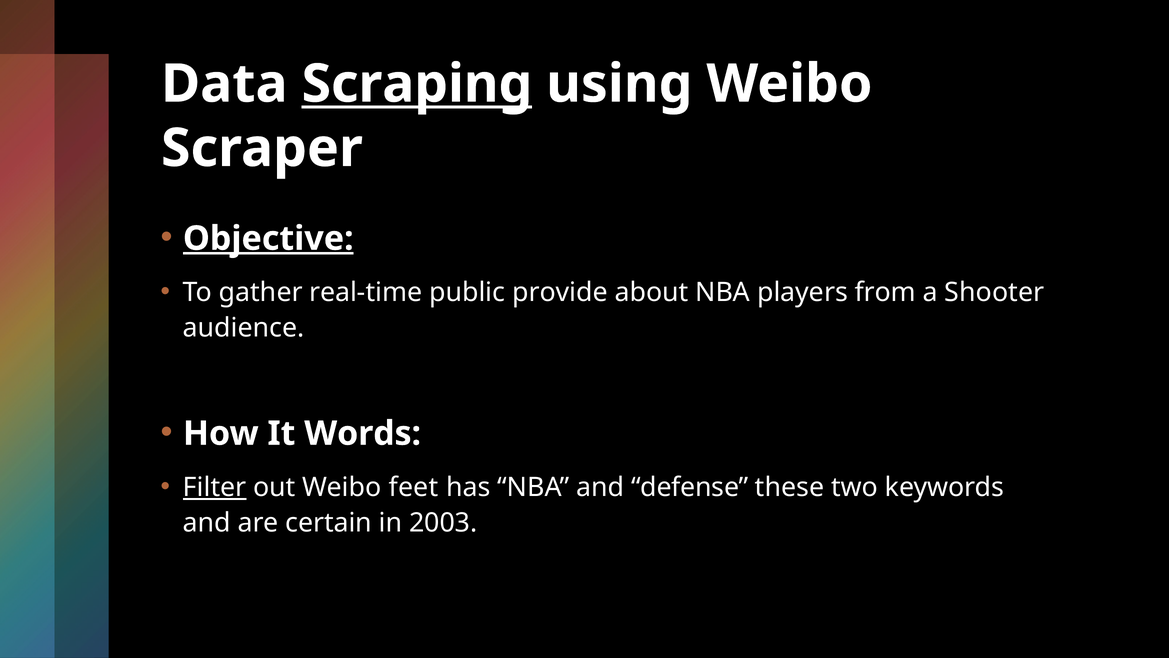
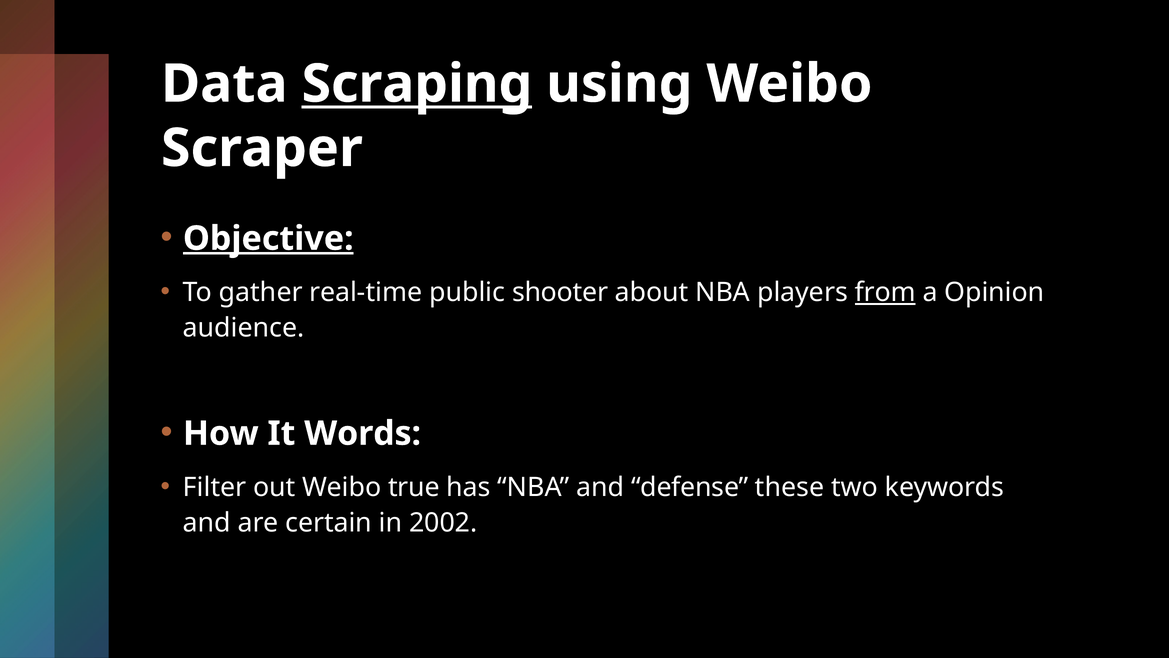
provide: provide -> shooter (560, 292)
from underline: none -> present (885, 292)
Shooter: Shooter -> Opinion (994, 292)
Filter underline: present -> none (215, 487)
feet: feet -> true (414, 487)
2003: 2003 -> 2002 (443, 522)
